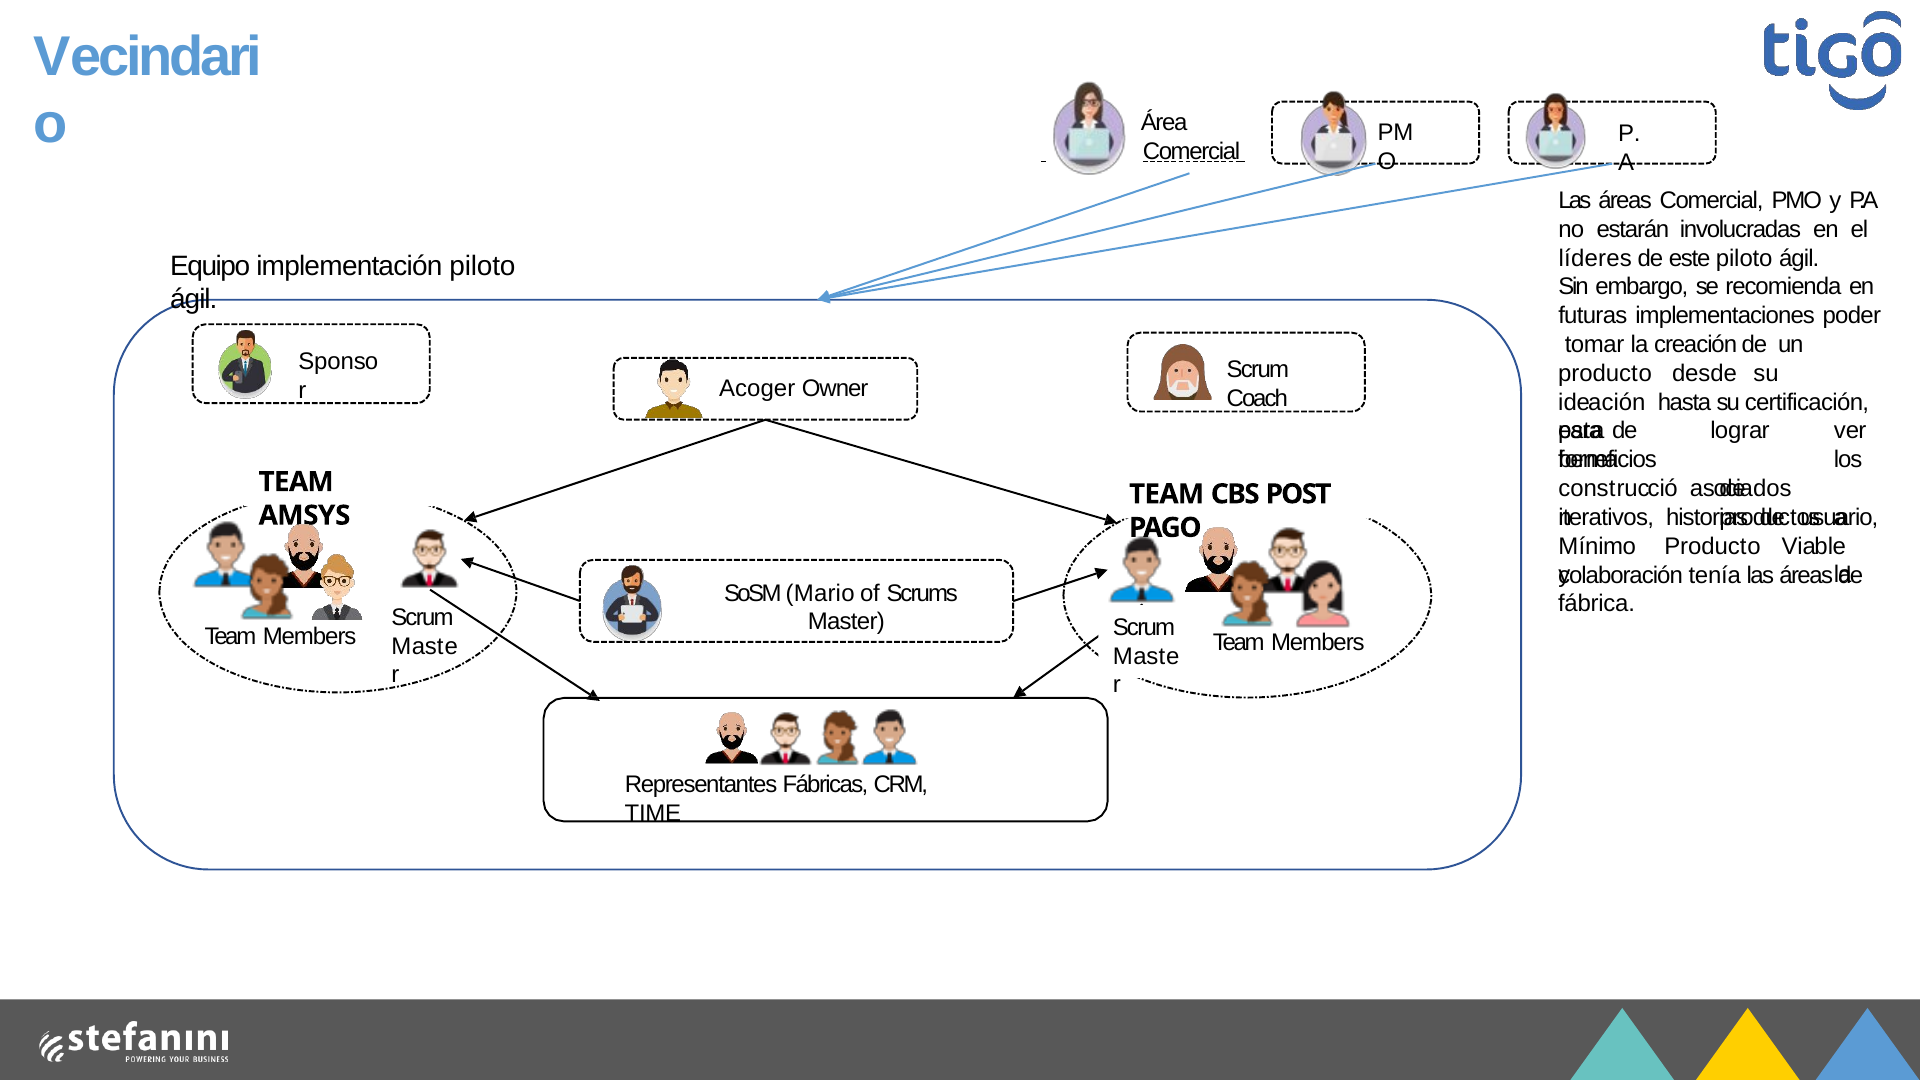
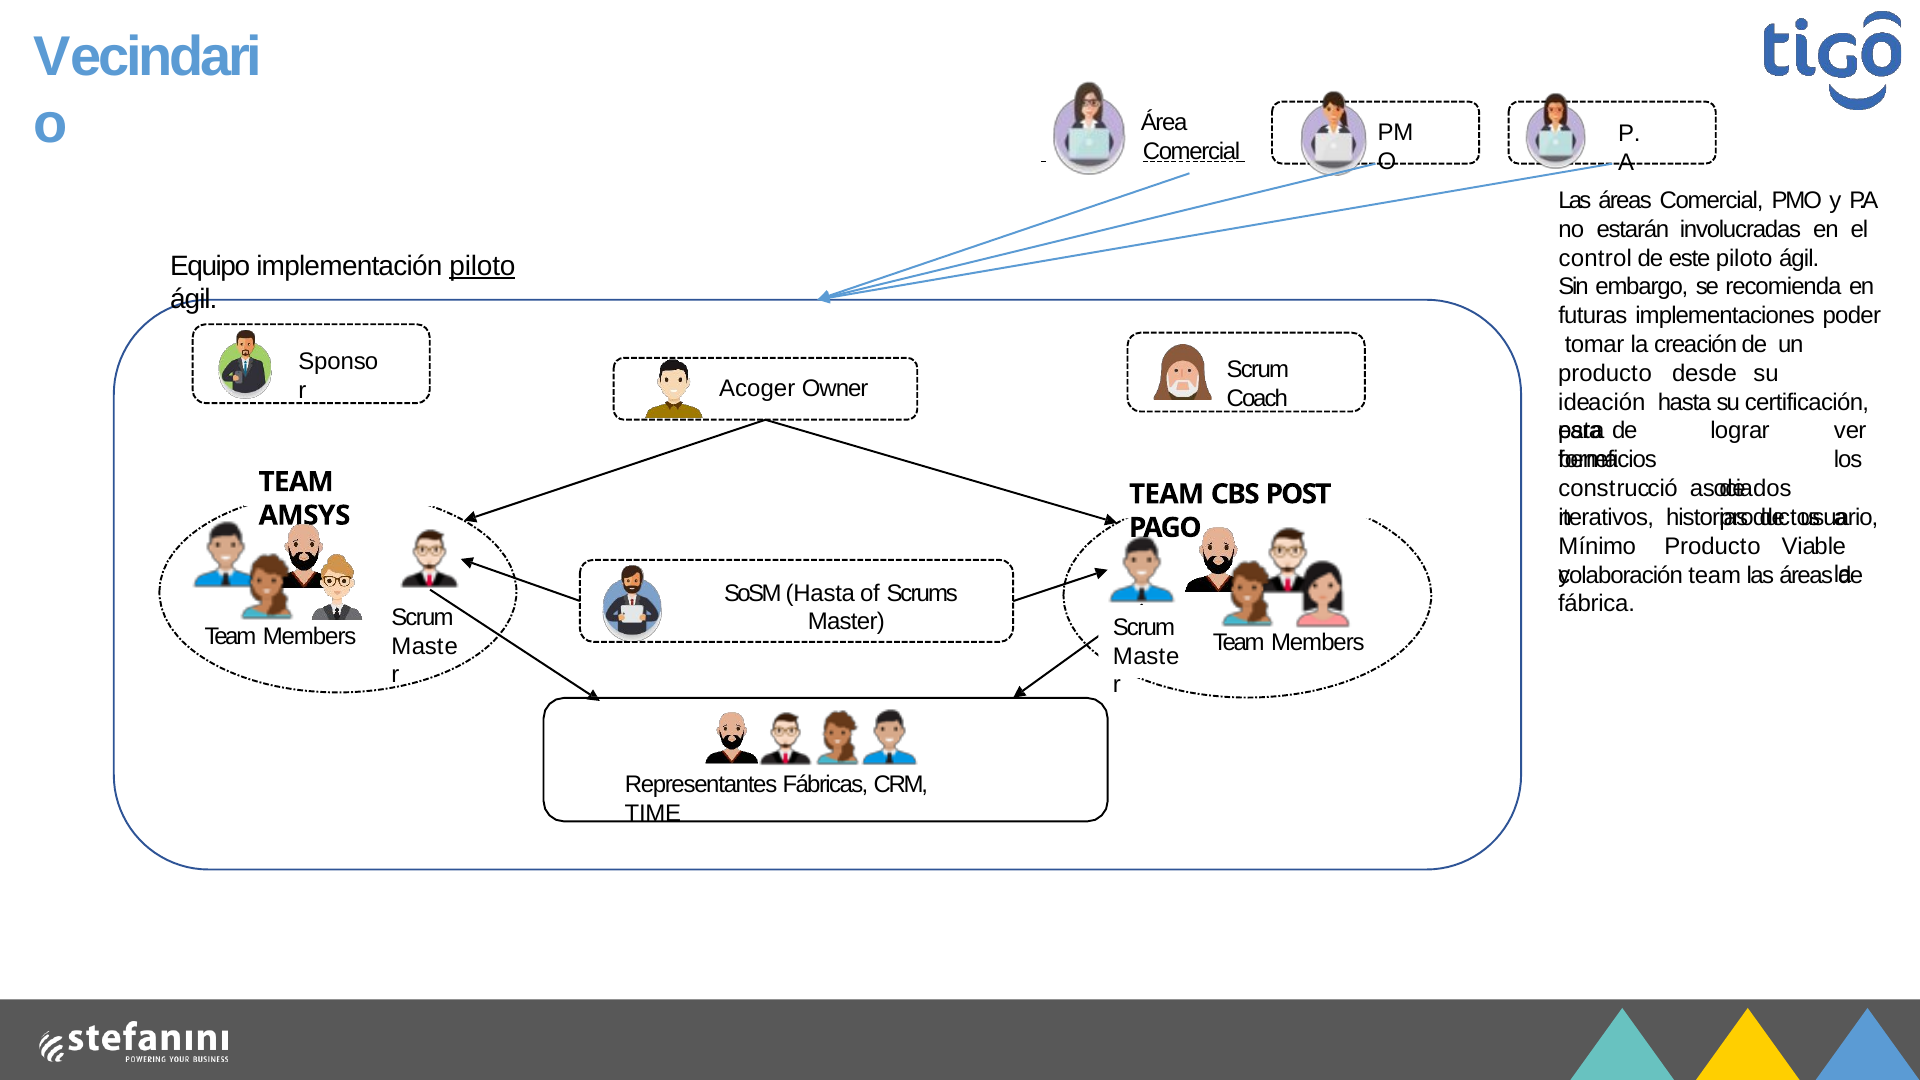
líderes: líderes -> control (1595, 258)
piloto underline: none -> present (482, 266)
tenía: tenía -> team (1715, 575)
SoSM Mario: Mario -> Hasta (820, 593)
